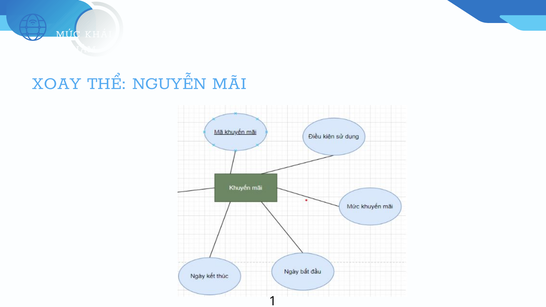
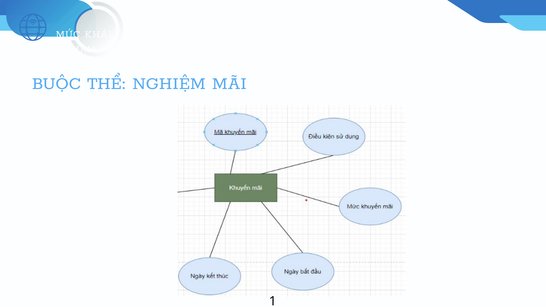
XOAY: XOAY -> BUỘC (57, 83)
NGUYỄN: NGUYỄN -> NGHIỆM (169, 83)
